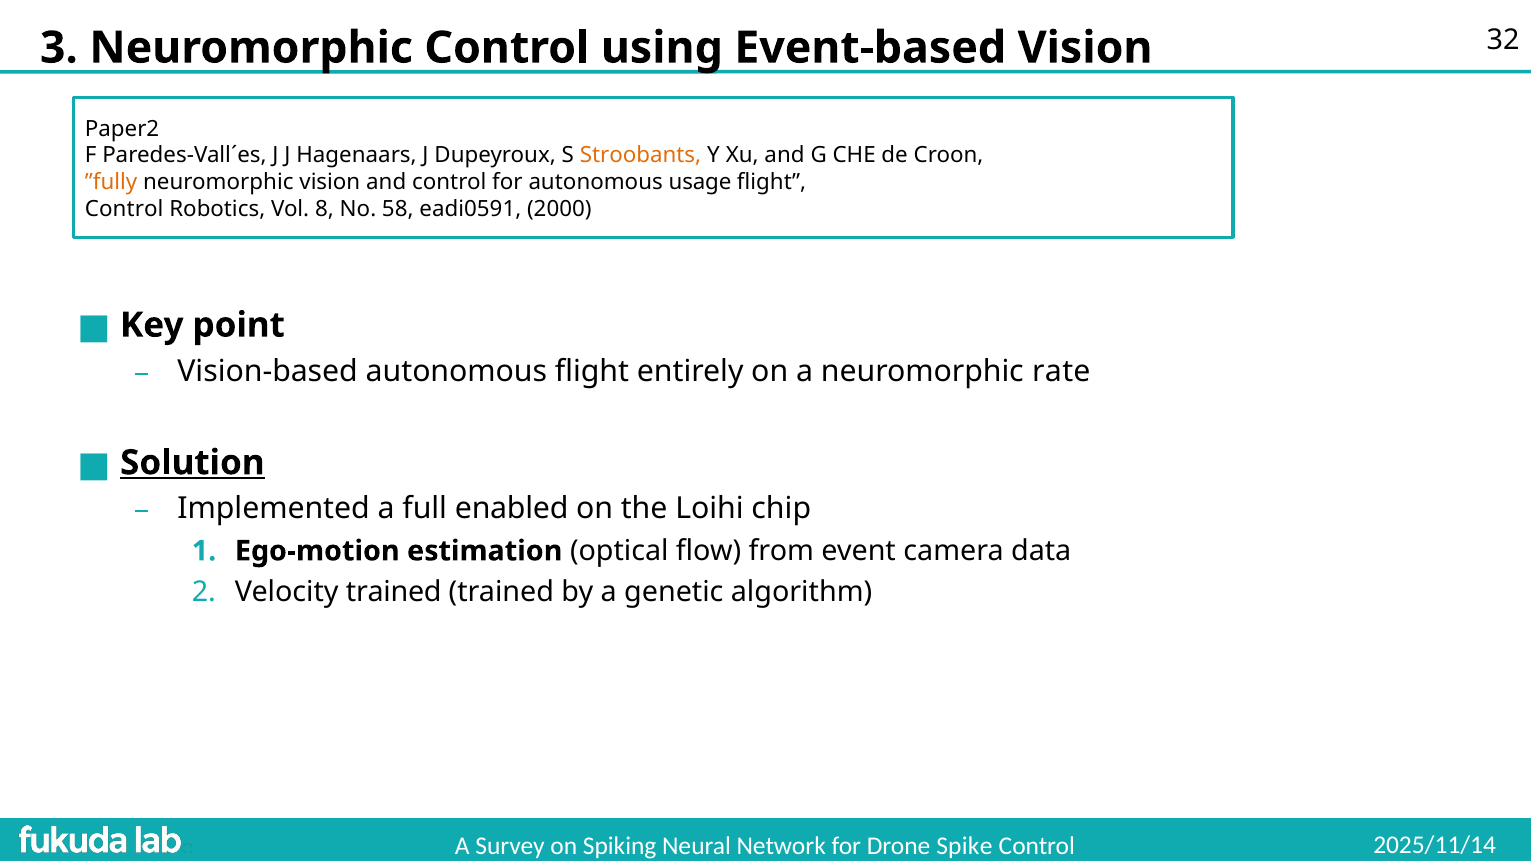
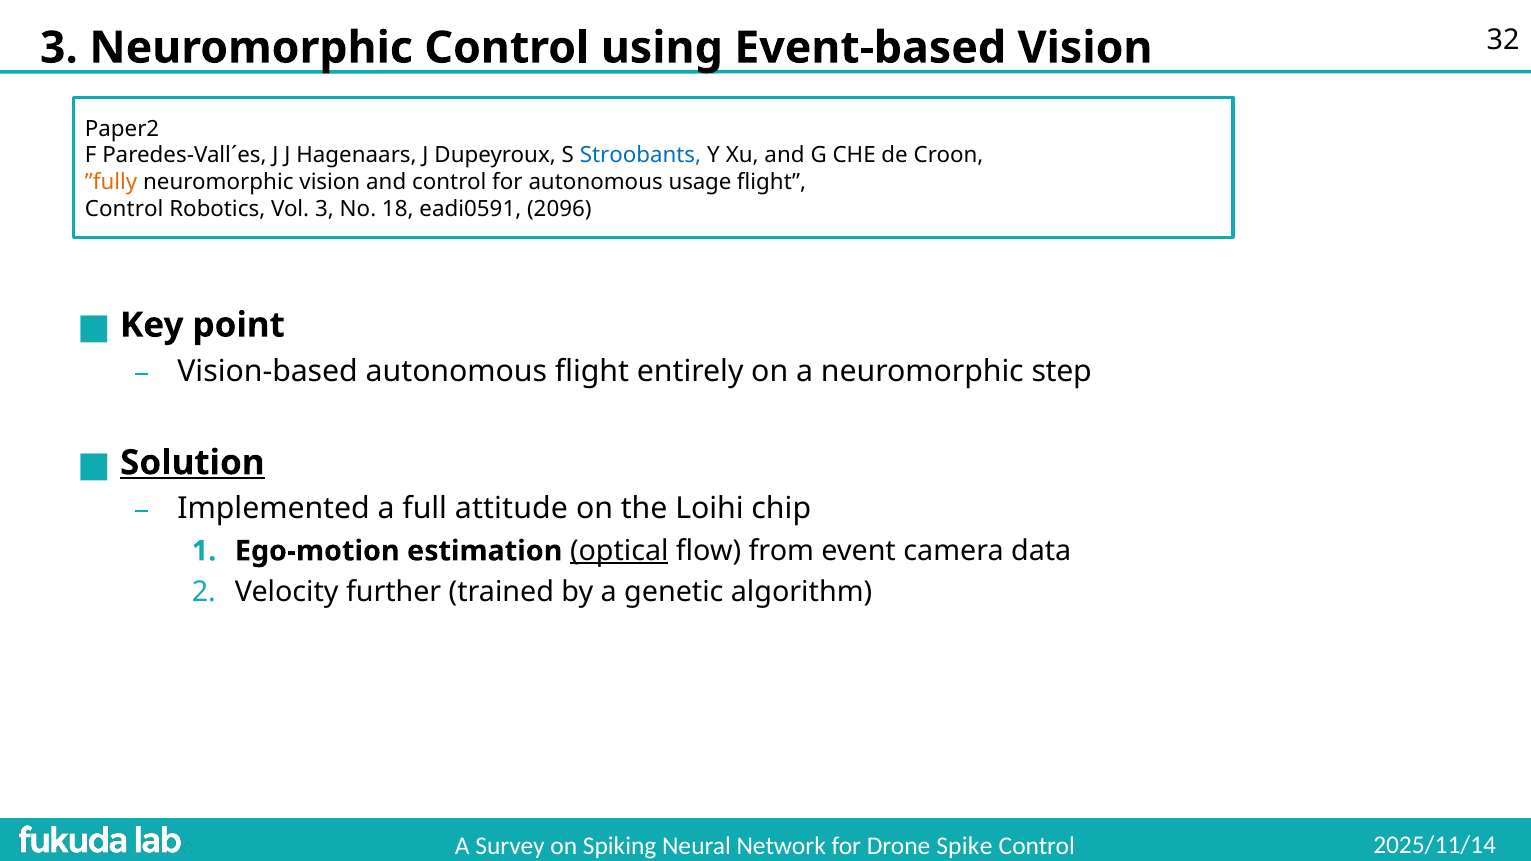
Stroobants colour: orange -> blue (640, 156)
Vol 8: 8 -> 3 (324, 209)
58: 58 -> 18 (398, 209)
2000: 2000 -> 2096 (559, 209)
rate: rate -> step (1062, 371)
enabled: enabled -> attitude (511, 509)
optical underline: none -> present (619, 551)
Velocity trained: trained -> further (394, 592)
